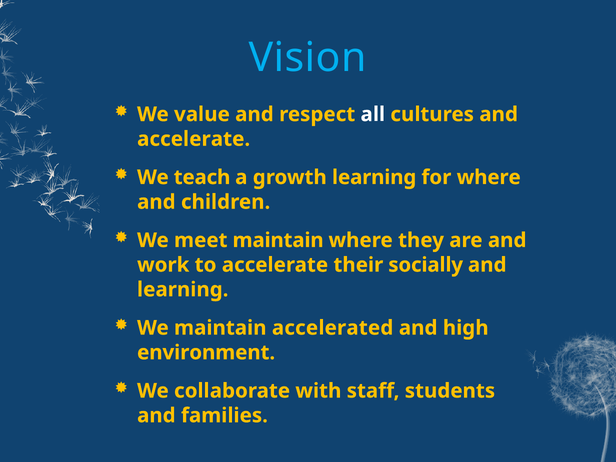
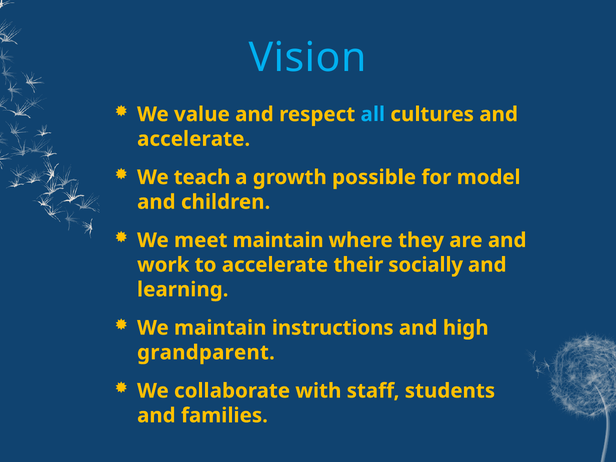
all colour: white -> light blue (373, 114)
growth learning: learning -> possible (374, 177)
for where: where -> model (489, 177)
accelerated: accelerated -> instructions (333, 328)
environment: environment -> grandparent (206, 353)
